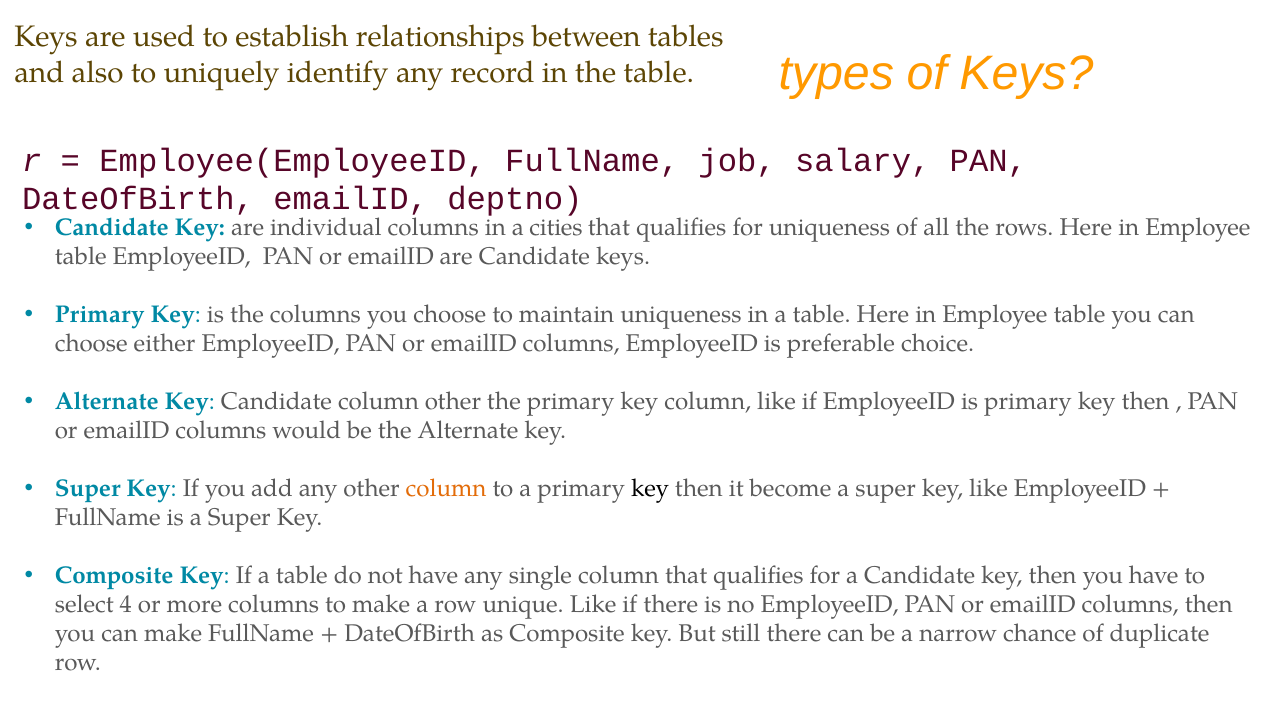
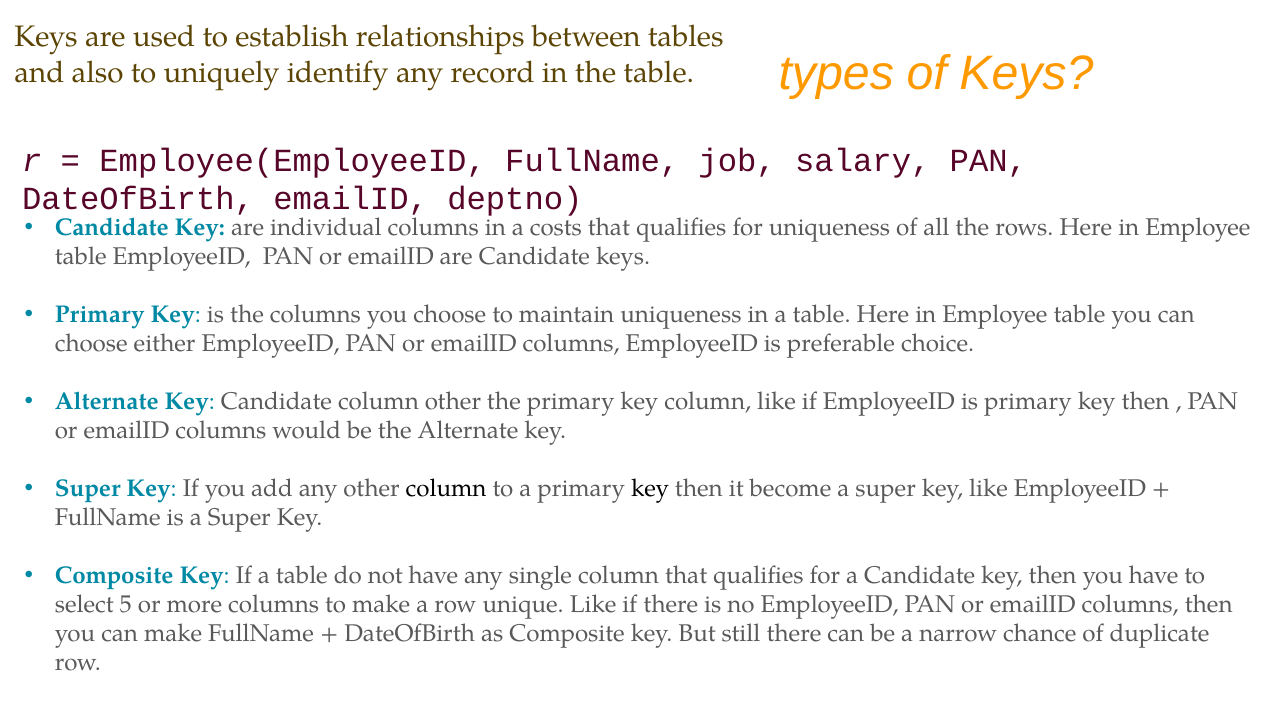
cities: cities -> costs (556, 227)
column colour: orange -> black (446, 488)
4: 4 -> 5 (126, 604)
